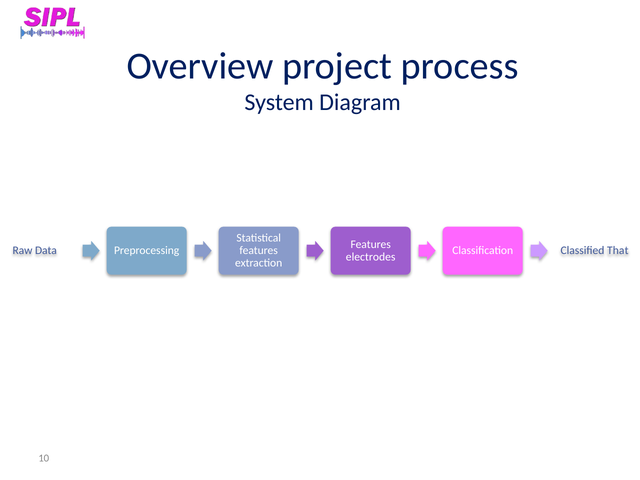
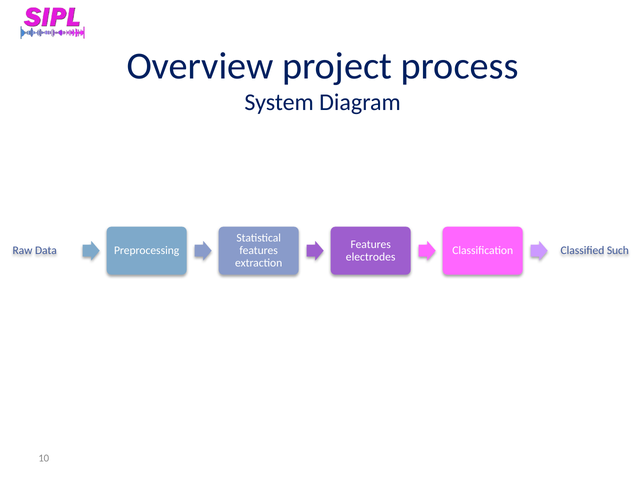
That: That -> Such (618, 251)
